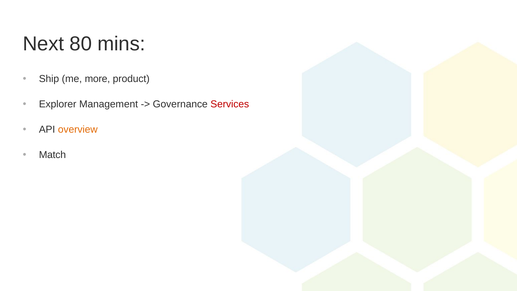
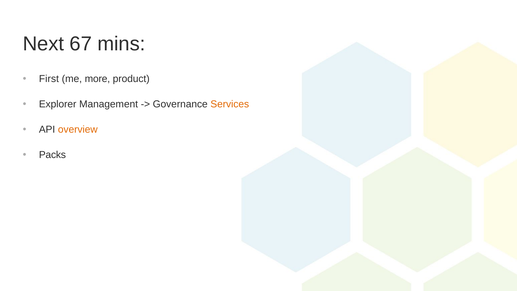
80: 80 -> 67 (81, 44)
Ship: Ship -> First (49, 79)
Services colour: red -> orange (230, 104)
Match: Match -> Packs (52, 155)
